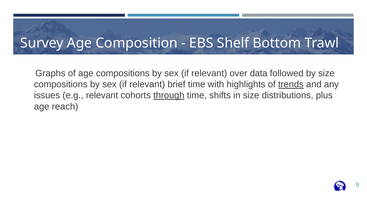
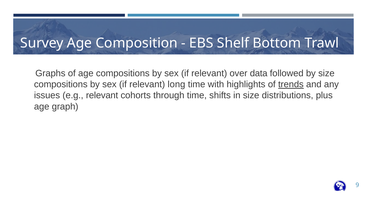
brief: brief -> long (176, 84)
through underline: present -> none (169, 95)
reach: reach -> graph (65, 106)
